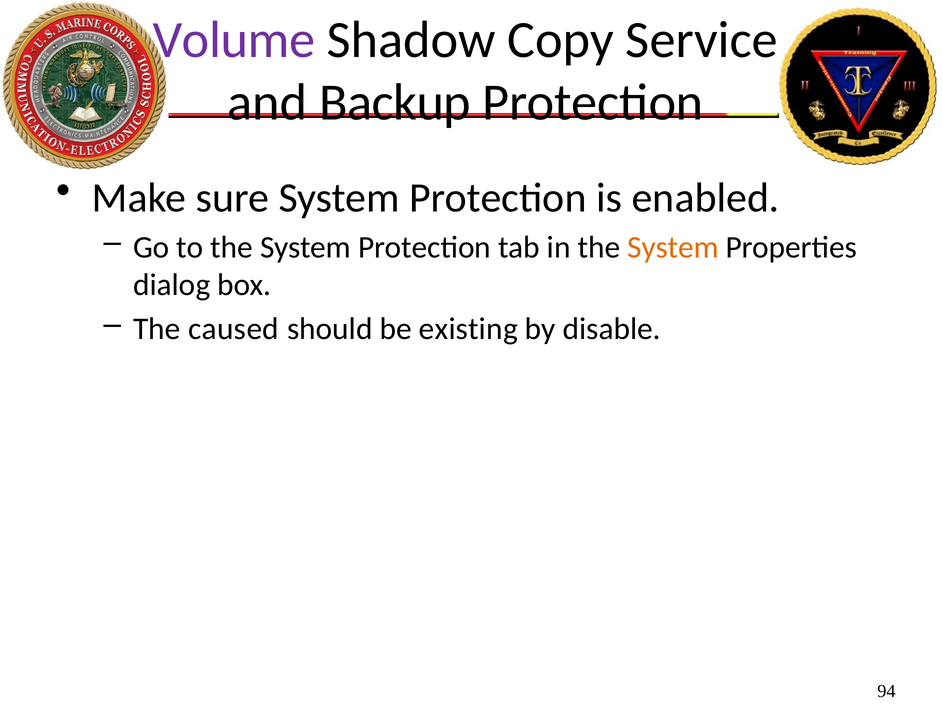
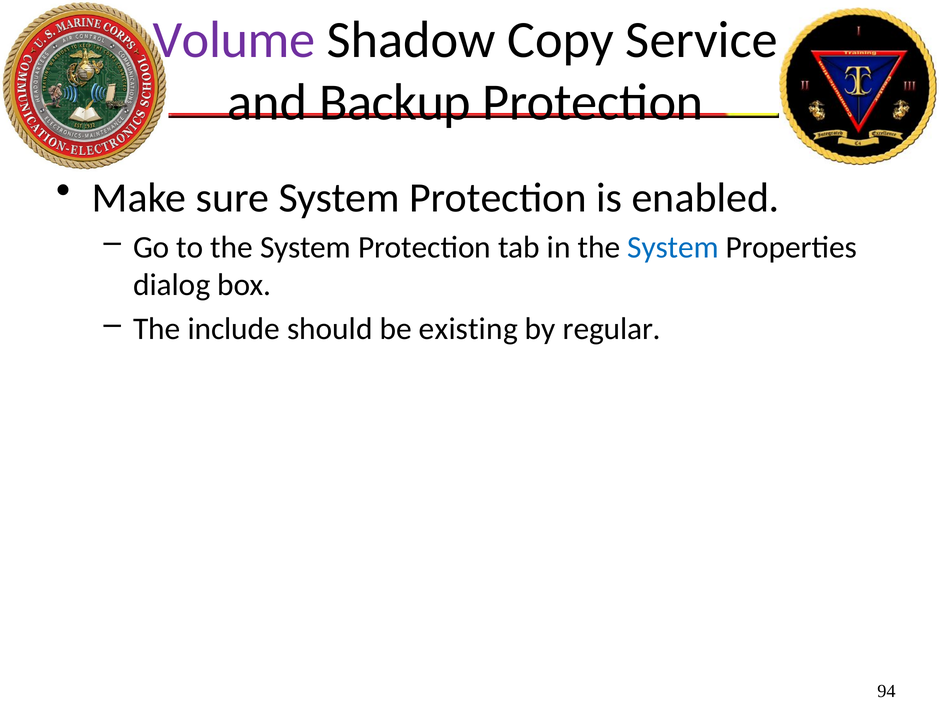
System colour: orange -> blue (673, 247)
caused: caused -> include (234, 329)
disable: disable -> regular (612, 329)
